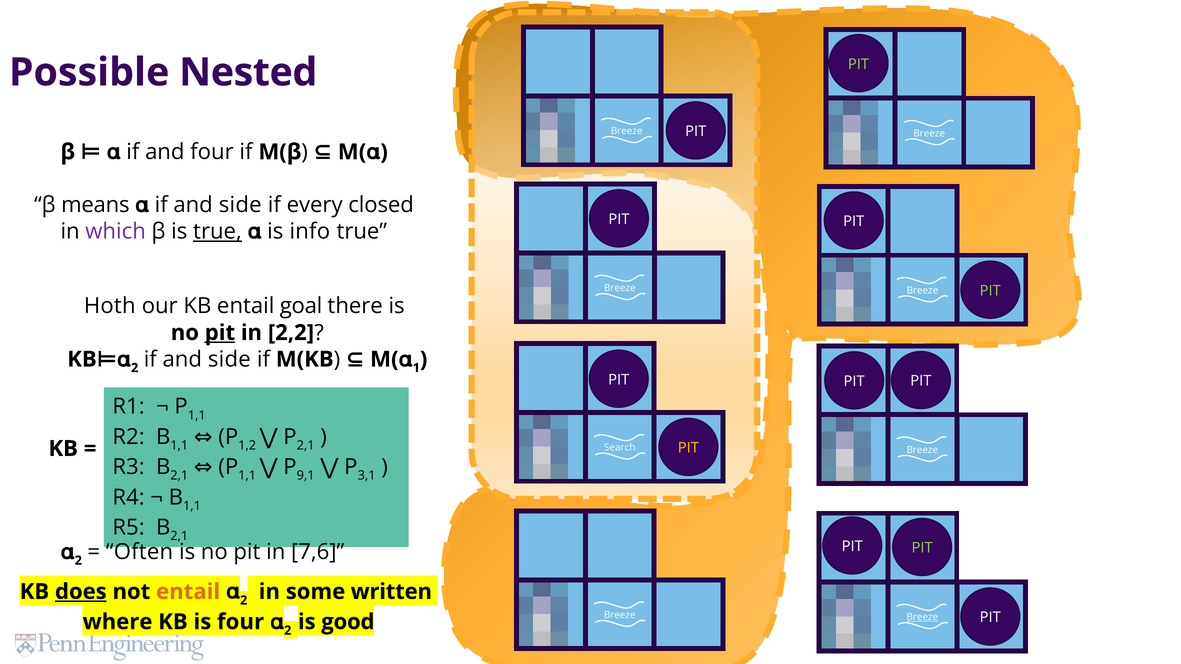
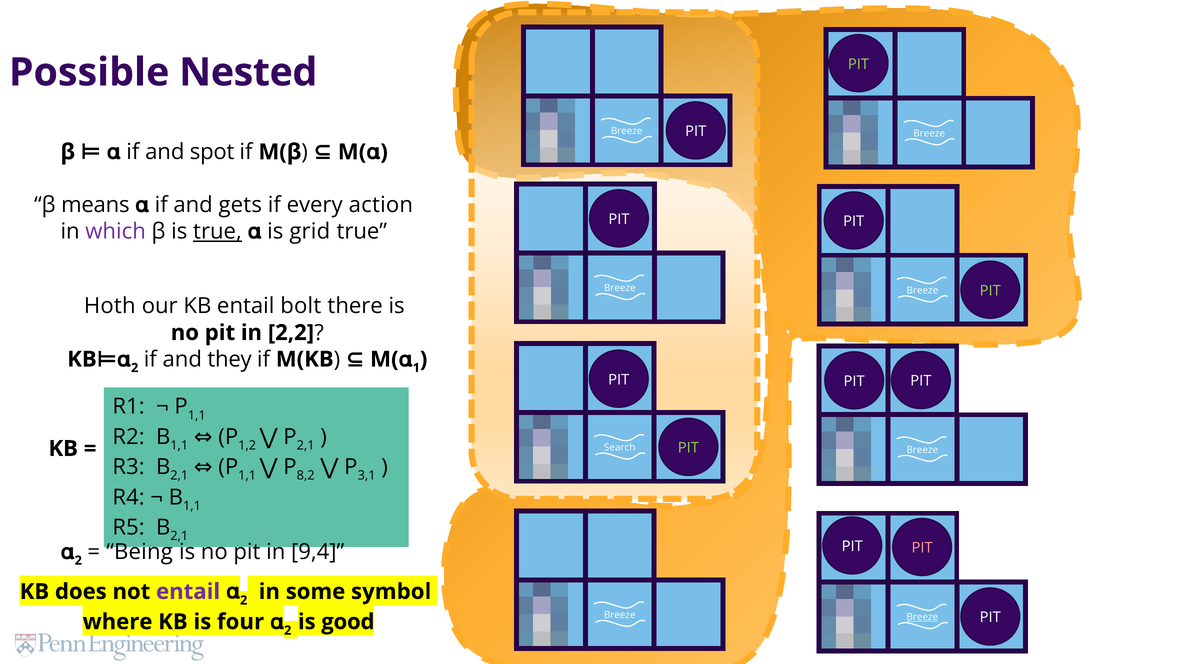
and four: four -> spot (212, 152)
side: side -> gets (240, 205)
closed: closed -> action (381, 205)
info: info -> grid (310, 232)
goal: goal -> bolt (301, 306)
pit underline: present -> none (220, 333)
side: side -> they (230, 359)
PIT colour: yellow -> light green (688, 448)
9,1: 9,1 -> 8,2 (306, 476)
PIT colour: light green -> pink (922, 548)
Often: Often -> Being (139, 552)
7,6: 7,6 -> 9,4 (318, 552)
does underline: present -> none (81, 592)
entail colour: orange -> purple (188, 592)
written: written -> symbol (391, 592)
